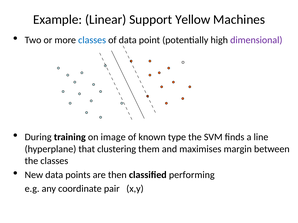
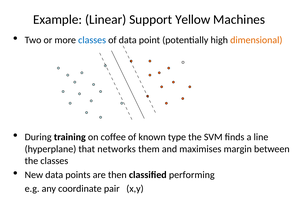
dimensional colour: purple -> orange (256, 40)
image: image -> coffee (113, 137)
clustering: clustering -> networks (117, 149)
